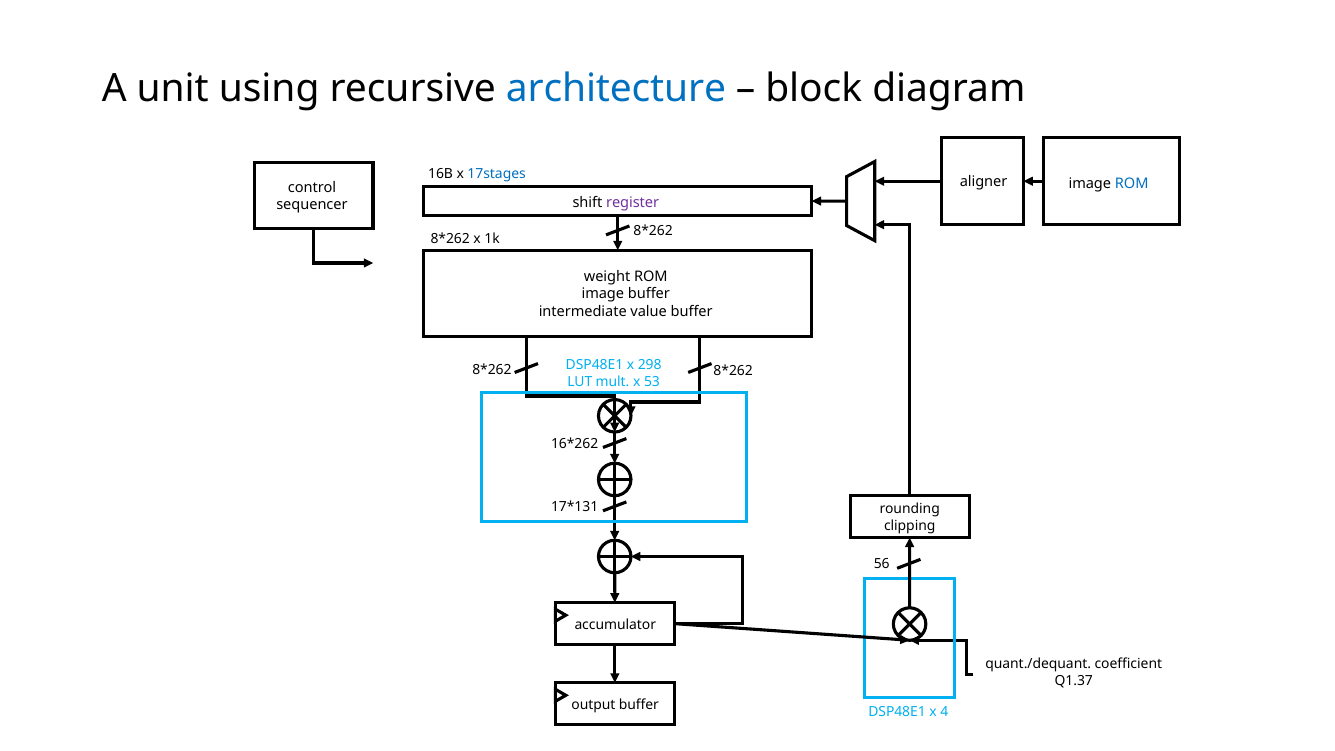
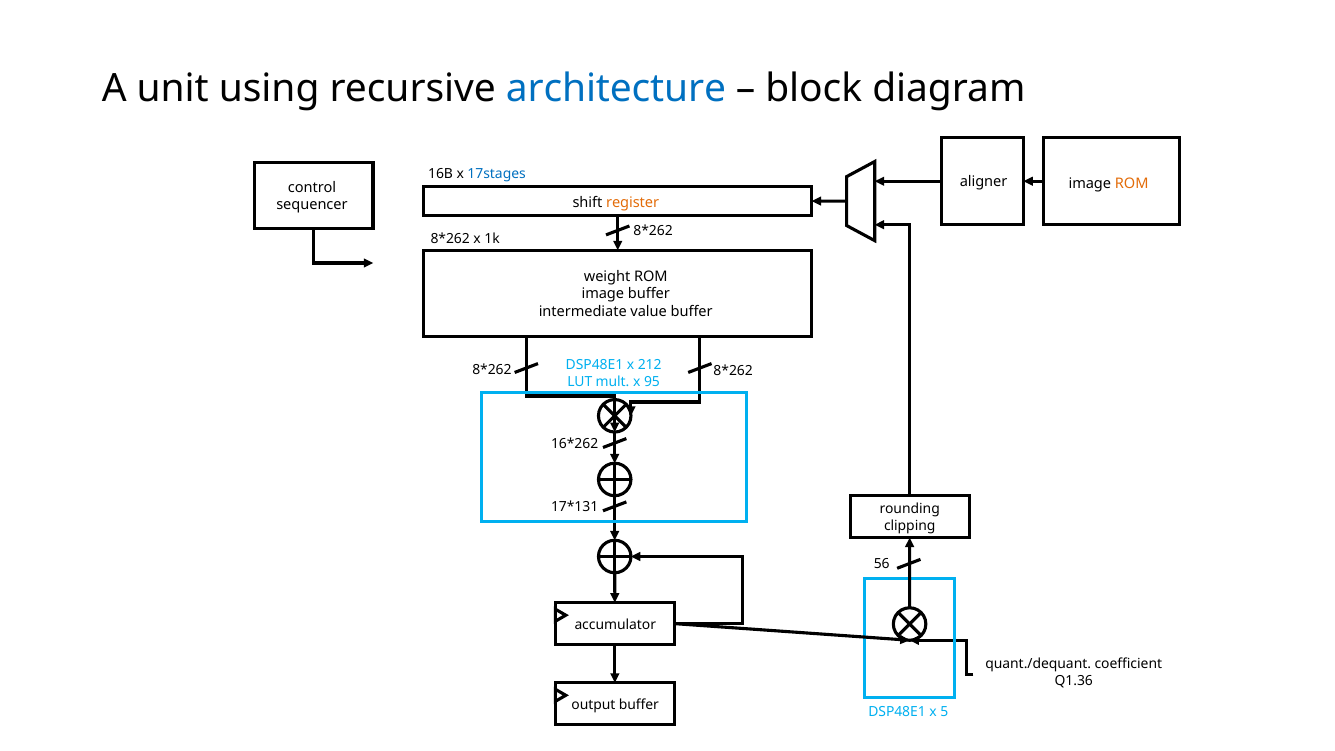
ROM colour: blue -> orange (1132, 183)
register colour: purple -> orange (633, 203)
298: 298 -> 212 (650, 365)
53: 53 -> 95 (652, 382)
Q1.37: Q1.37 -> Q1.36 (1074, 681)
4: 4 -> 5 (944, 712)
